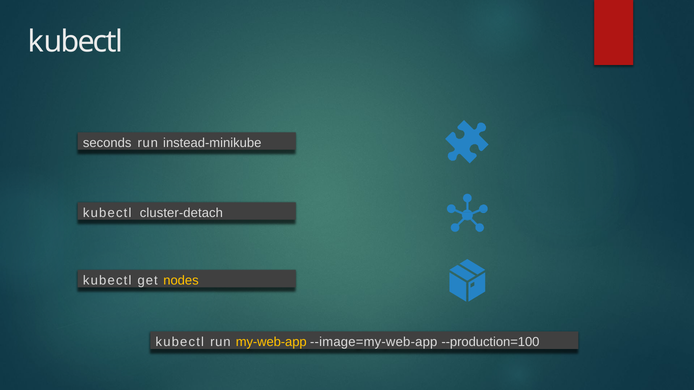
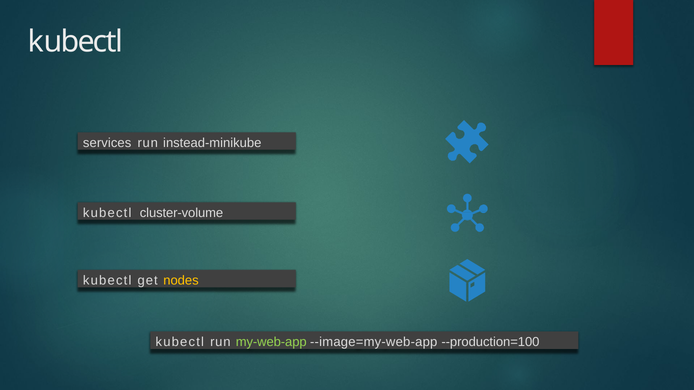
seconds: seconds -> services (107, 143)
cluster-detach: cluster-detach -> cluster-volume (181, 213)
my-web-app colour: yellow -> light green (271, 342)
